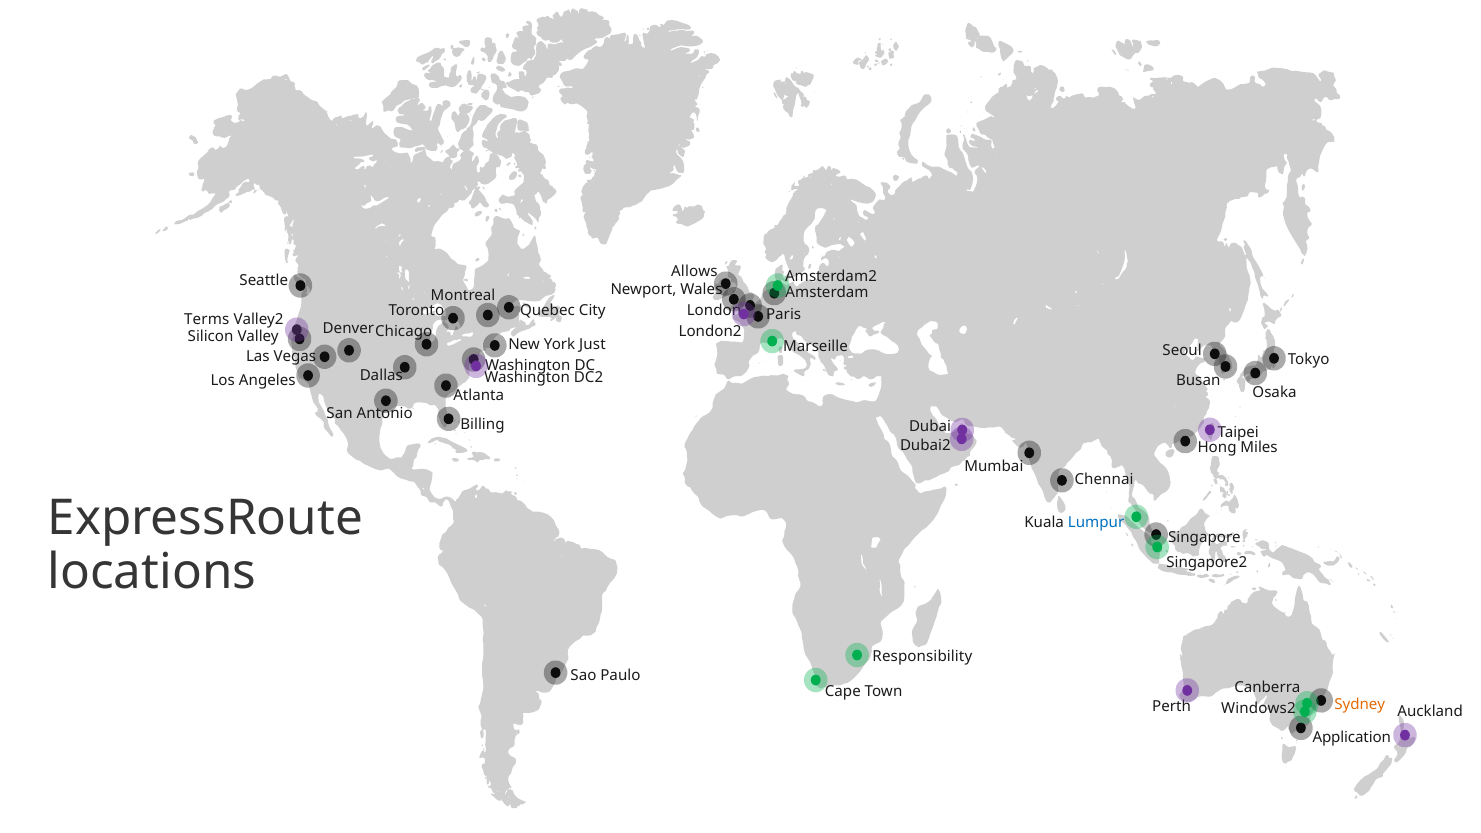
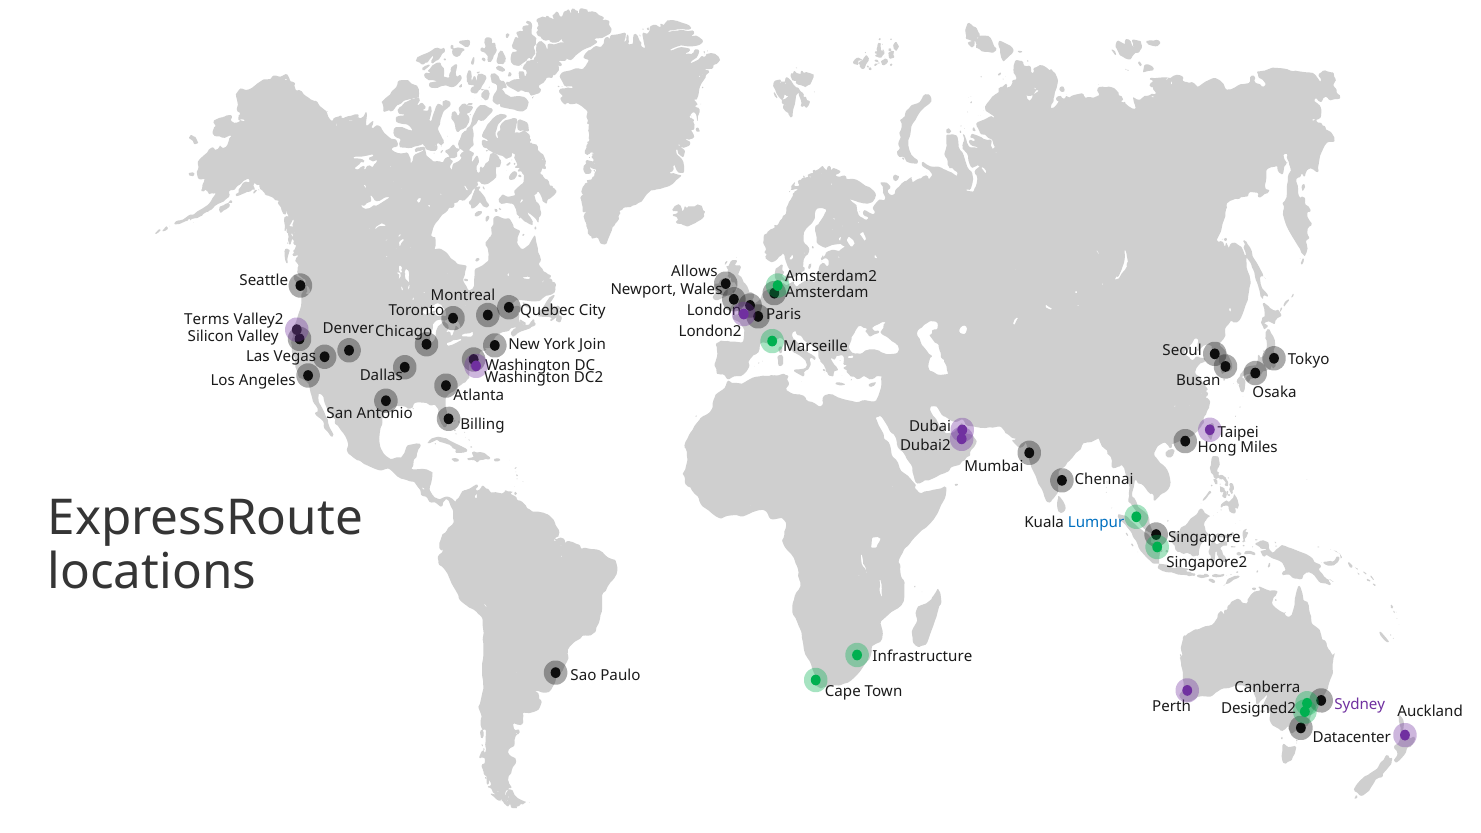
Just: Just -> Join (593, 345)
Responsibility: Responsibility -> Infrastructure (922, 656)
Sydney colour: orange -> purple (1360, 704)
Windows2: Windows2 -> Designed2 (1259, 708)
Application: Application -> Datacenter (1352, 737)
